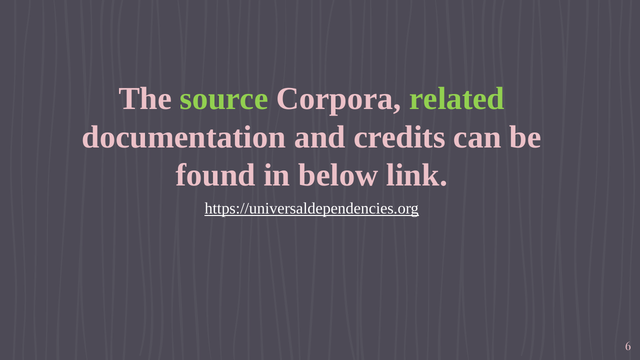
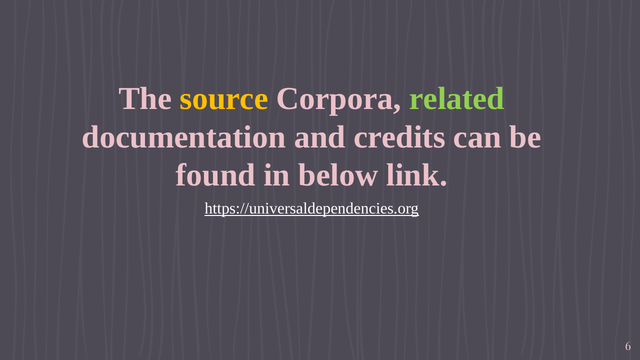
source colour: light green -> yellow (224, 99)
